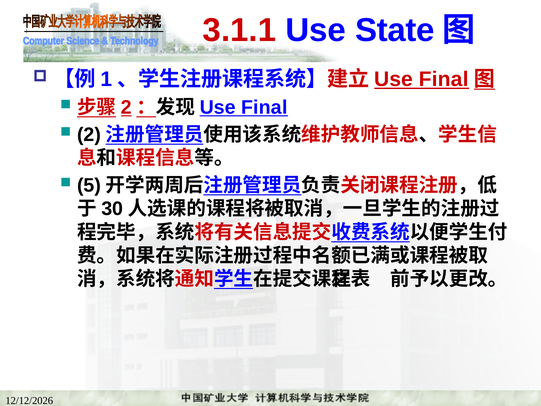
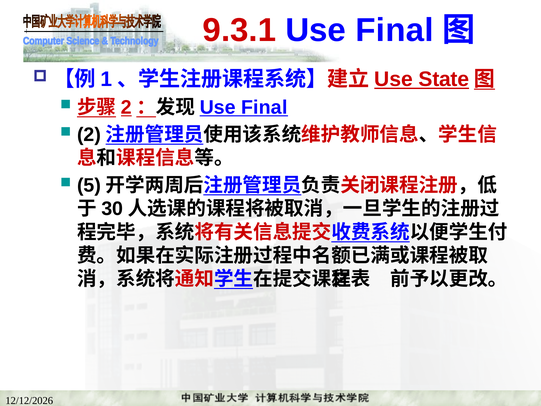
3.1.1: 3.1.1 -> 9.3.1 (239, 30)
State: State -> Final (395, 30)
Final: Final -> State (444, 79)
